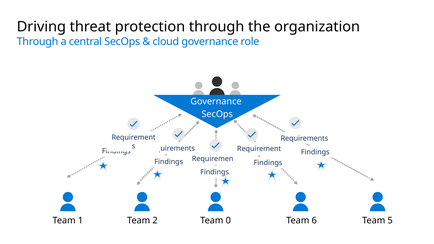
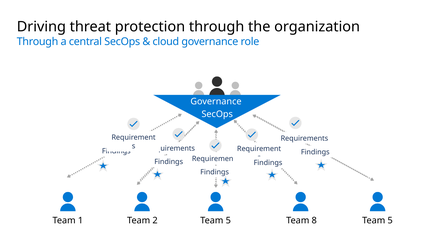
2 Team 0: 0 -> 5 (228, 221)
6: 6 -> 8 (314, 221)
